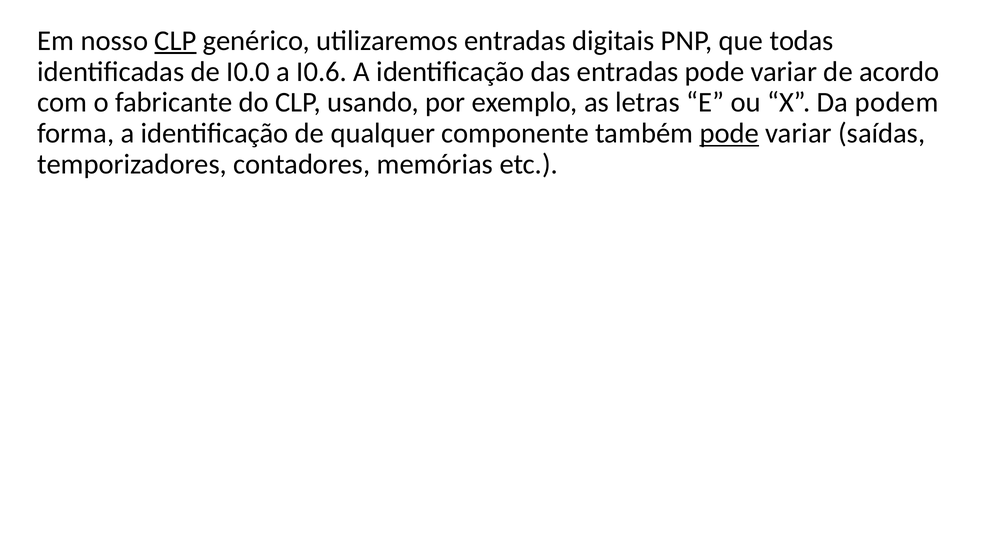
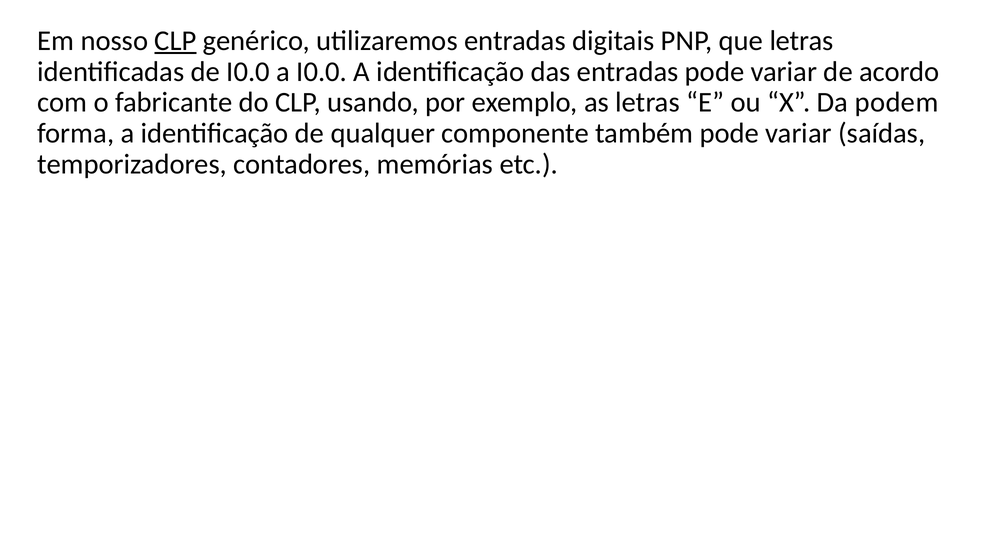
que todas: todas -> letras (802, 41)
a I0.6: I0.6 -> I0.0 (322, 72)
pode underline: present -> none (729, 133)
